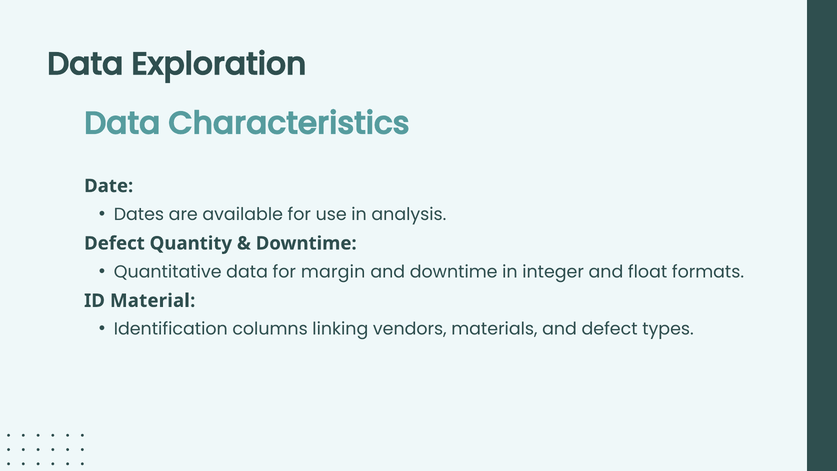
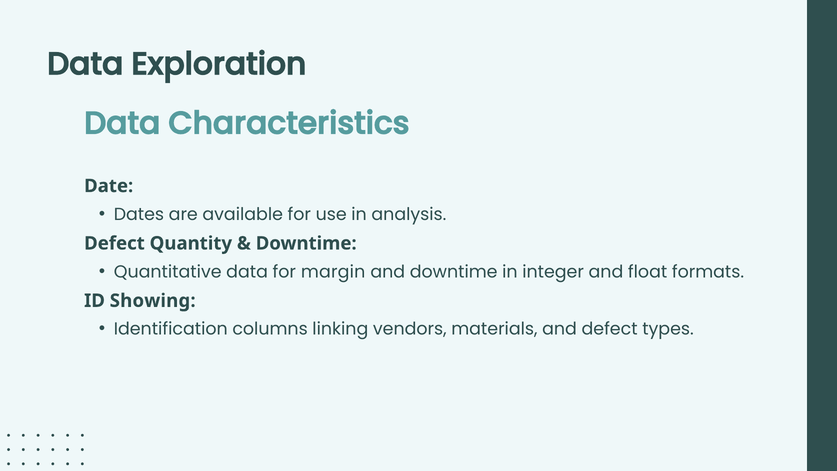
Material: Material -> Showing (153, 301)
